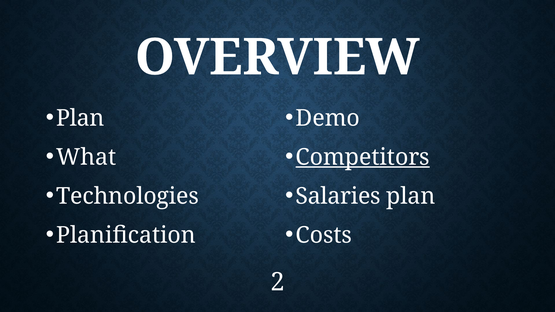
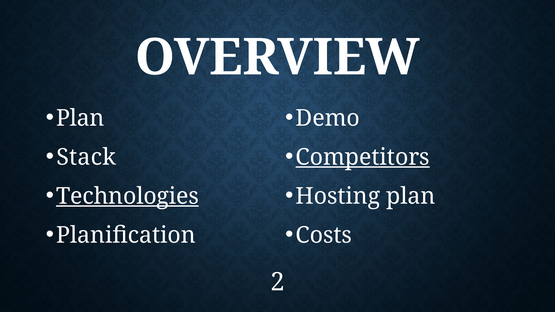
What: What -> Stack (86, 157)
Technologies underline: none -> present (128, 196)
Salaries: Salaries -> Hosting (338, 196)
